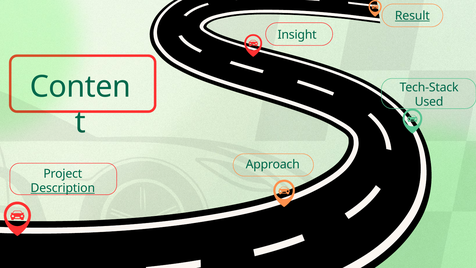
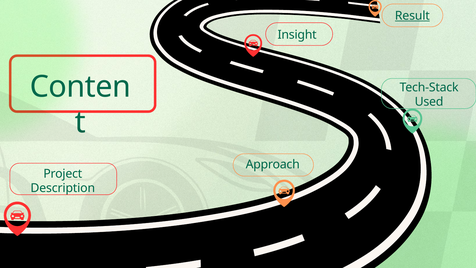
Description underline: present -> none (63, 188)
